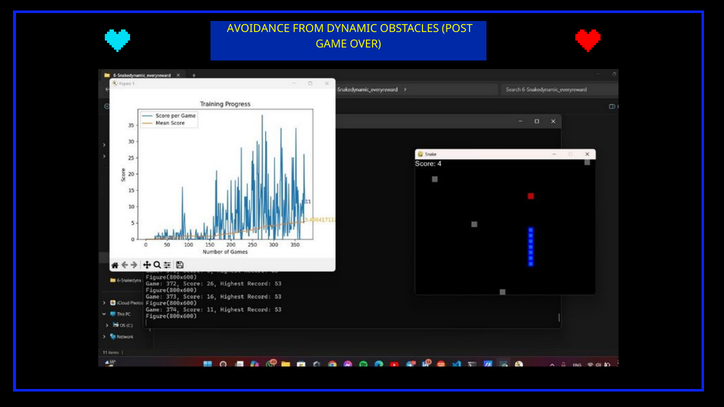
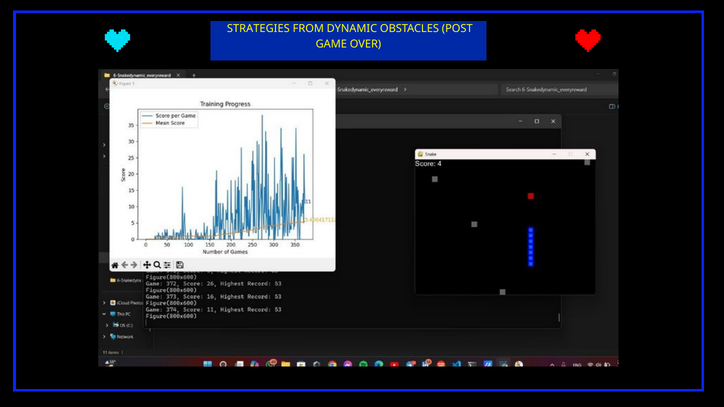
AVOIDANCE: AVOIDANCE -> STRATEGIES (258, 29)
